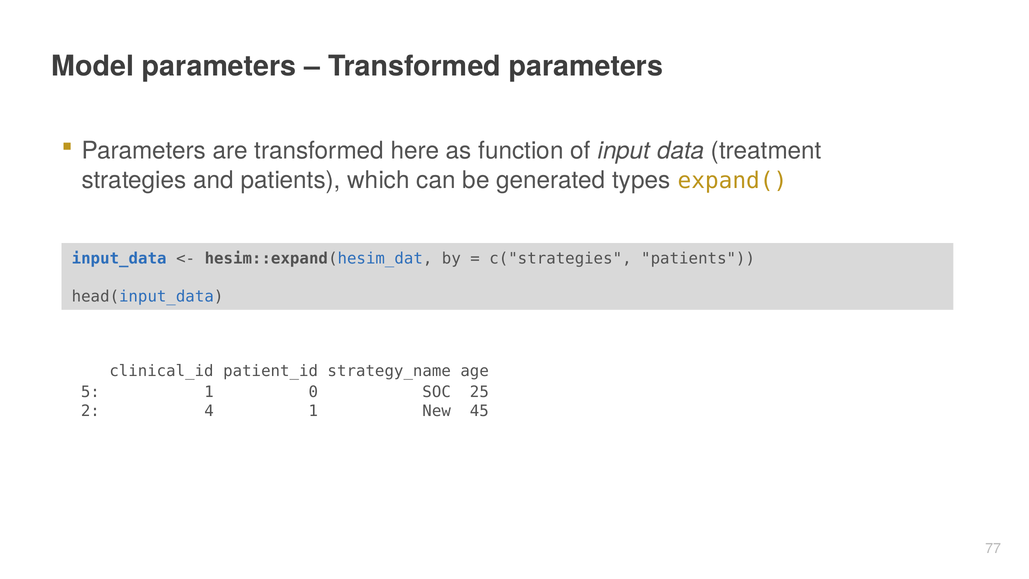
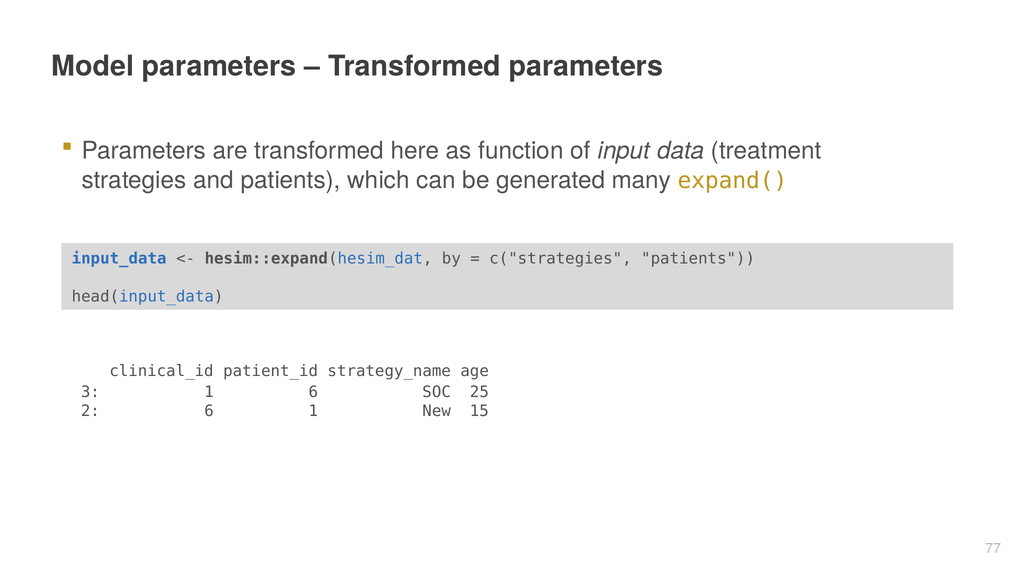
types: types -> many (641, 180)
5: 5 -> 3 (90, 392)
1 0: 0 -> 6 (313, 392)
2 4: 4 -> 6 (209, 411)
45: 45 -> 15 (479, 411)
